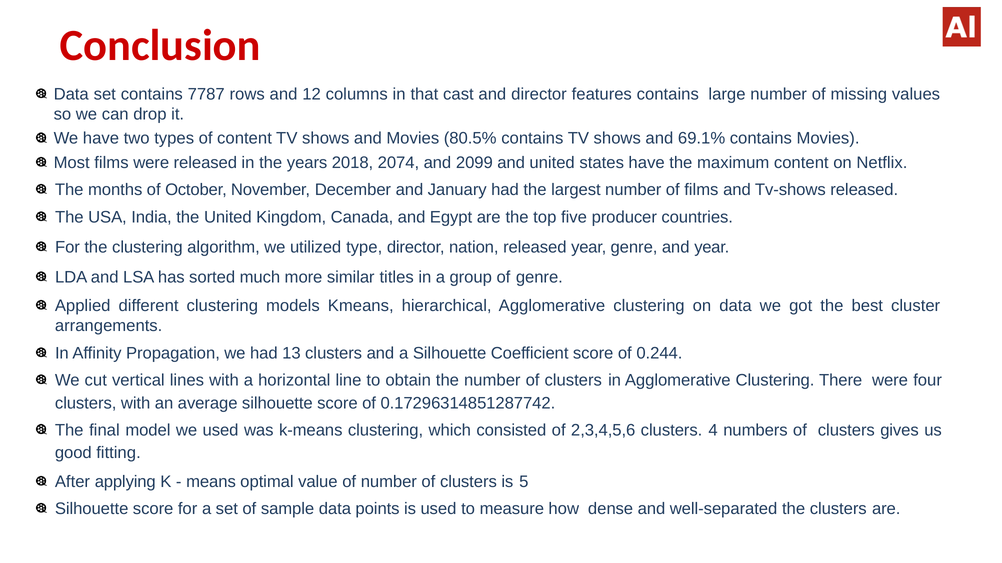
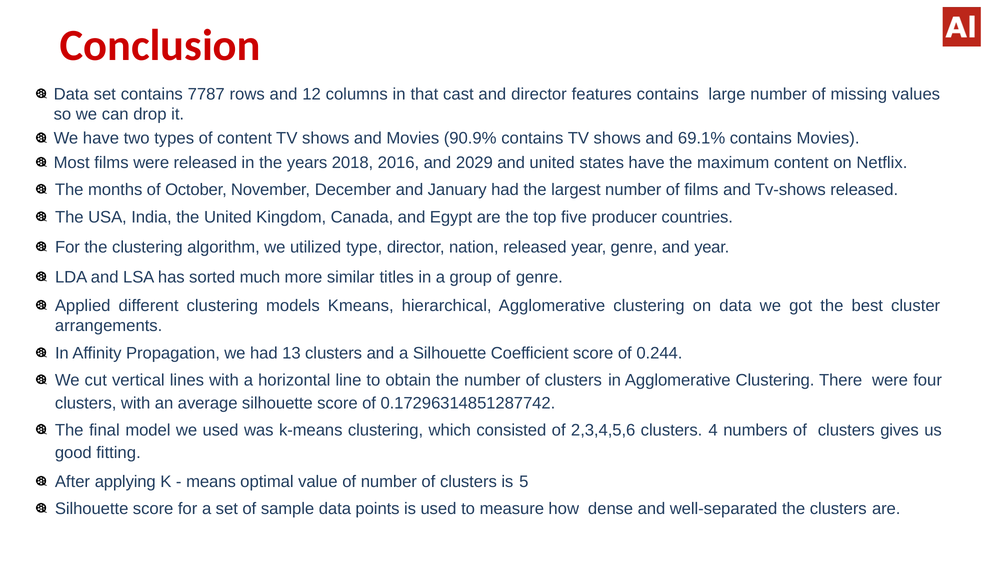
80.5%: 80.5% -> 90.9% (470, 139)
2074: 2074 -> 2016 (398, 163)
2099: 2099 -> 2029 (474, 163)
